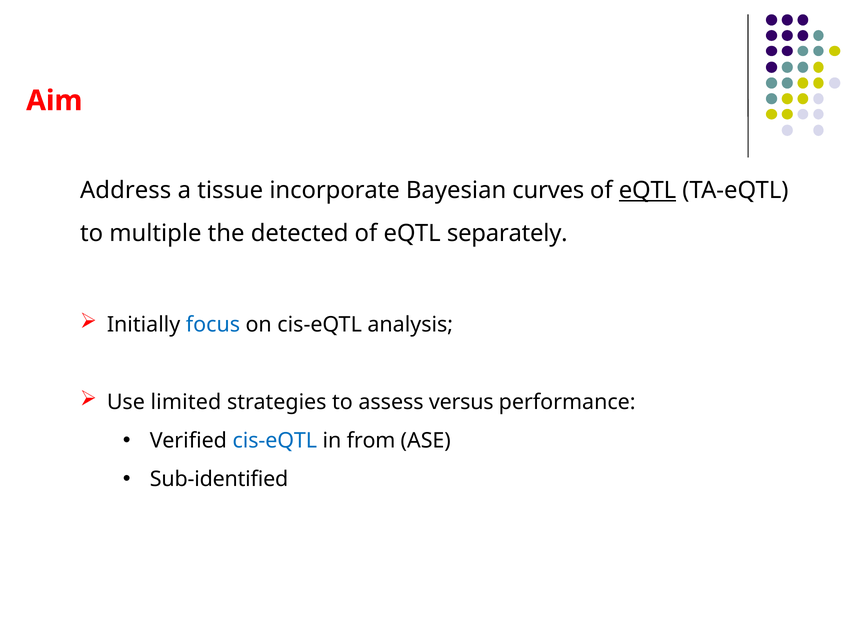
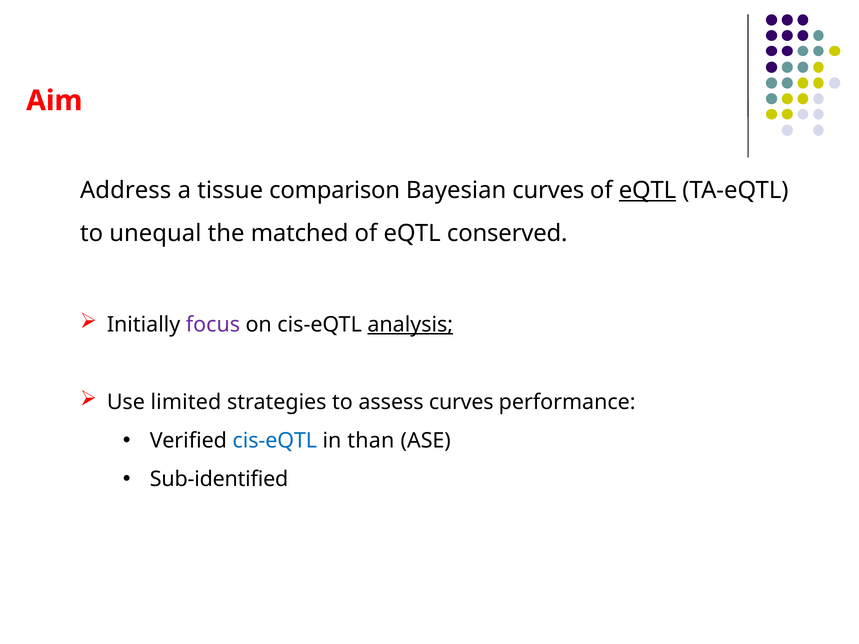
incorporate: incorporate -> comparison (335, 190)
multiple: multiple -> unequal (155, 233)
detected: detected -> matched (300, 233)
separately: separately -> conserved (507, 233)
focus colour: blue -> purple (213, 325)
analysis underline: none -> present (410, 325)
assess versus: versus -> curves (461, 402)
from: from -> than (371, 441)
